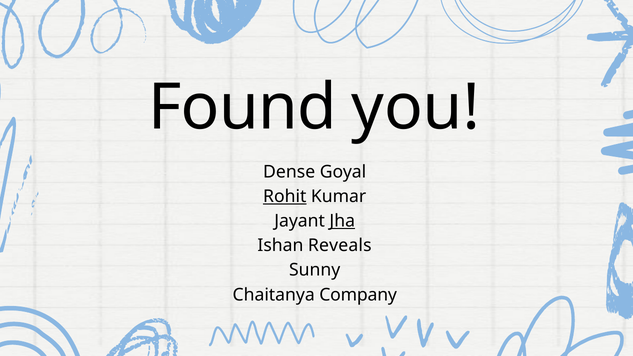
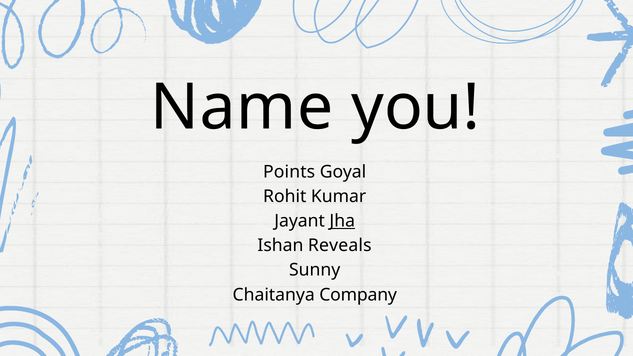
Found: Found -> Name (242, 107)
Dense: Dense -> Points (289, 172)
Rohit underline: present -> none (285, 196)
